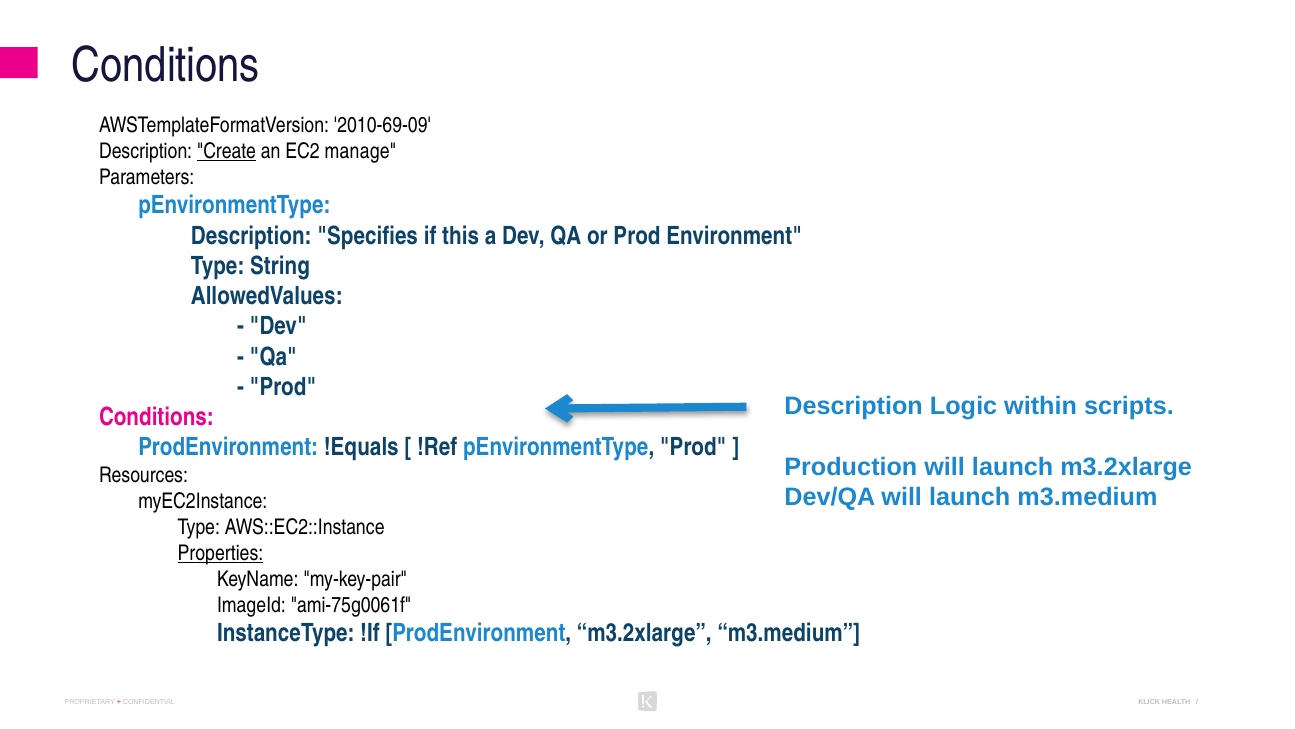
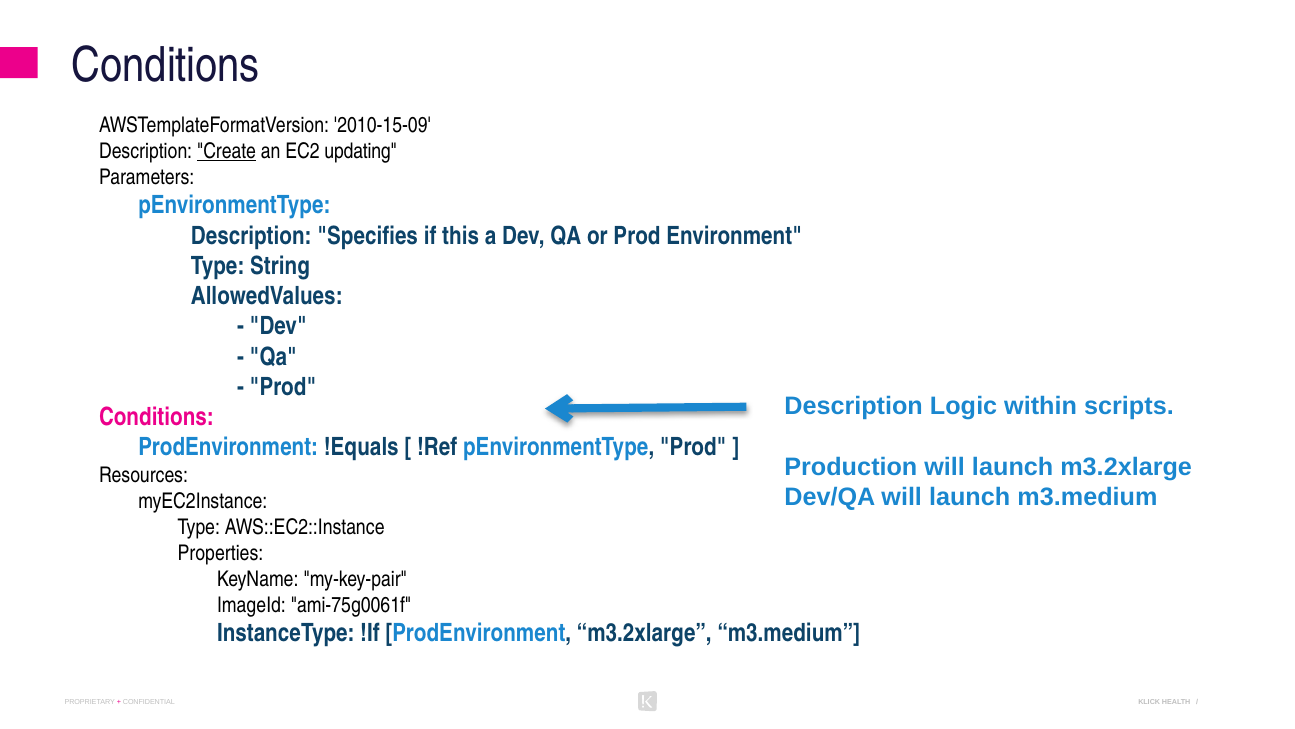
2010-69-09: 2010-69-09 -> 2010-15-09 (382, 125)
manage: manage -> updating (361, 151)
Properties underline: present -> none (220, 553)
